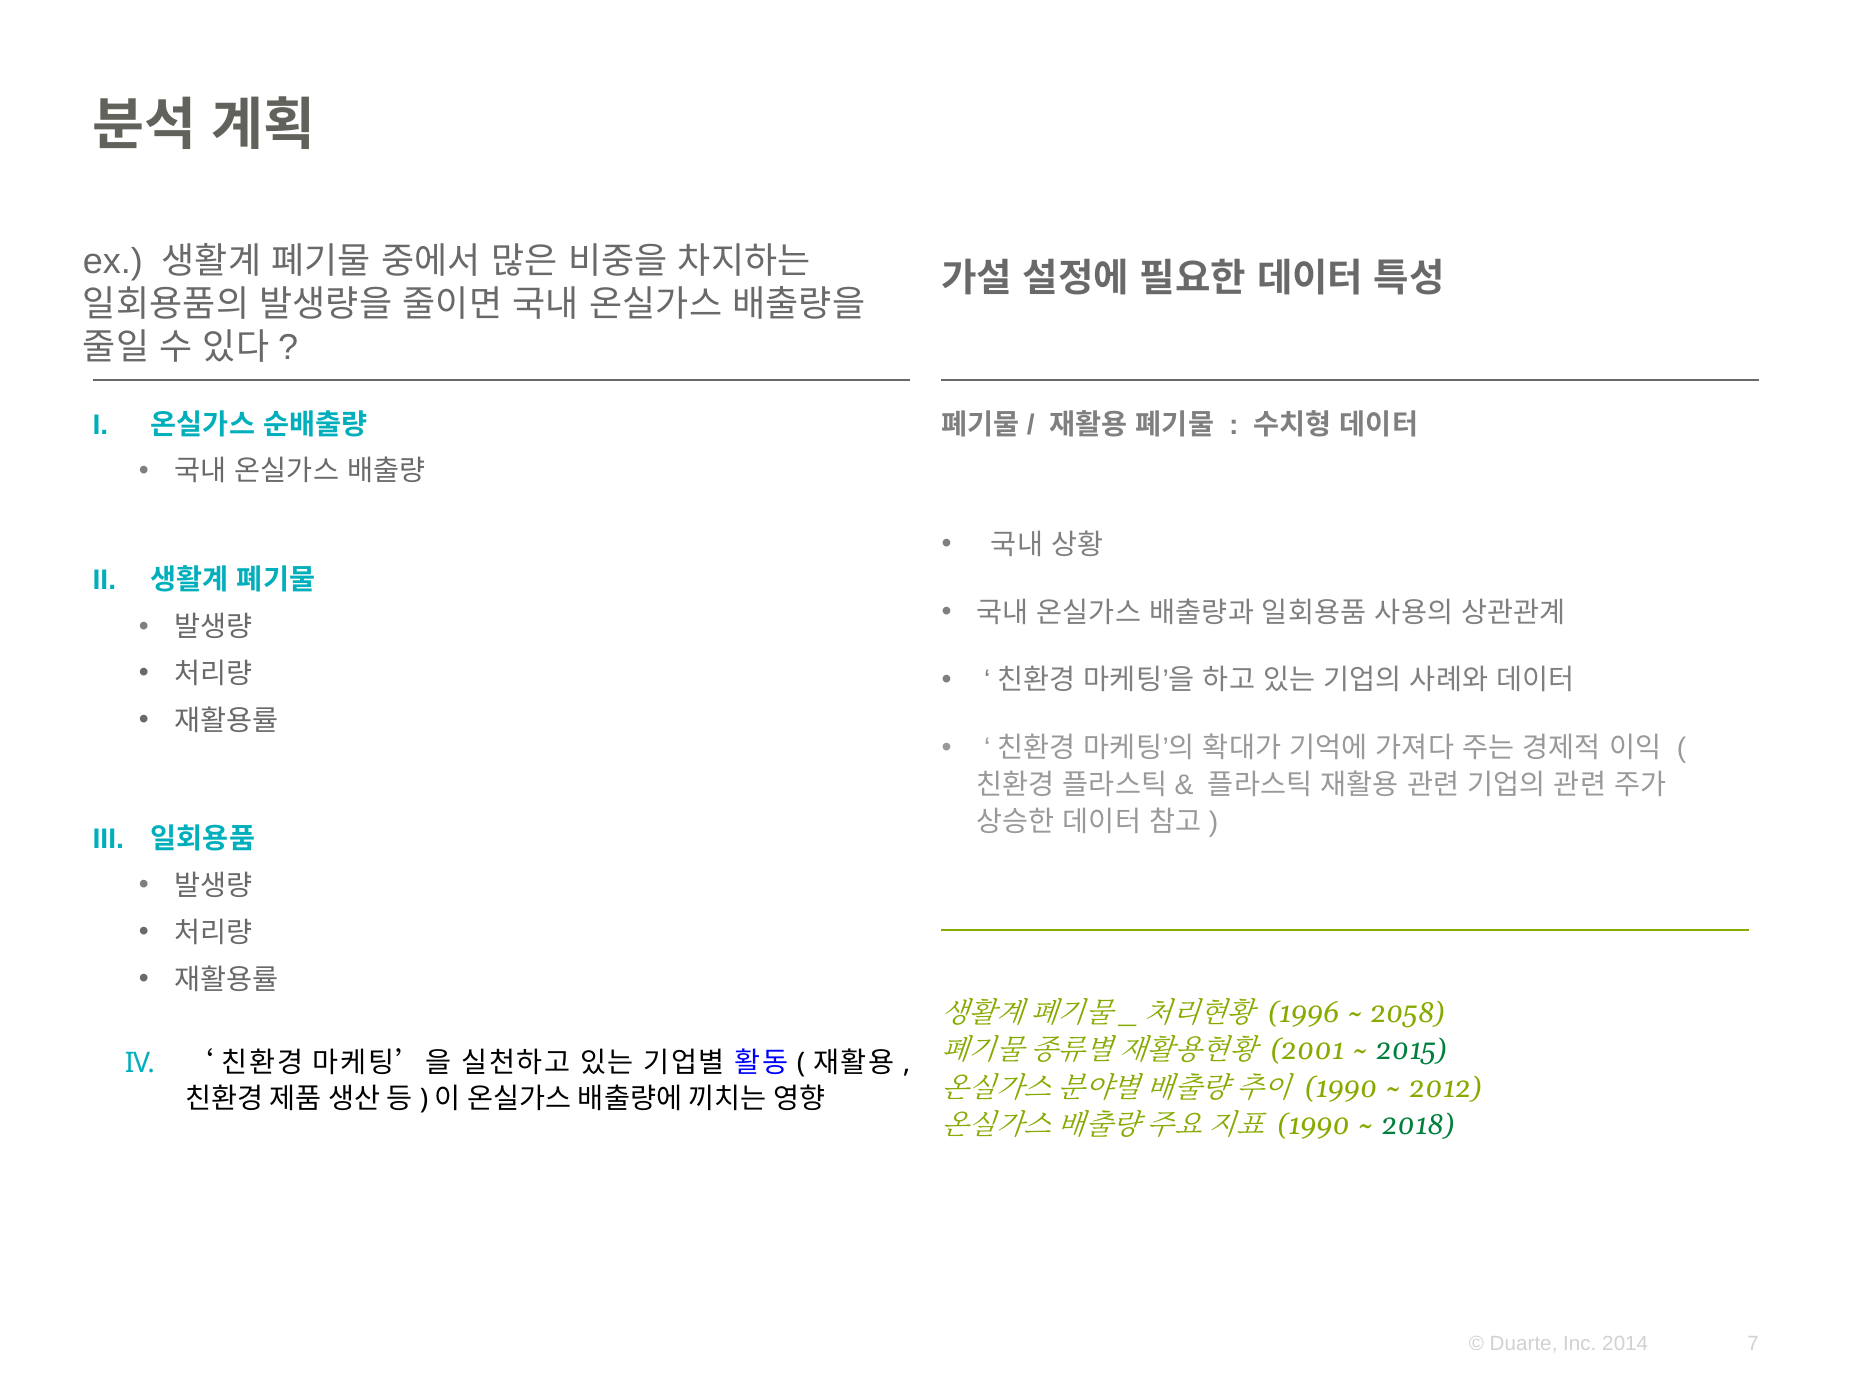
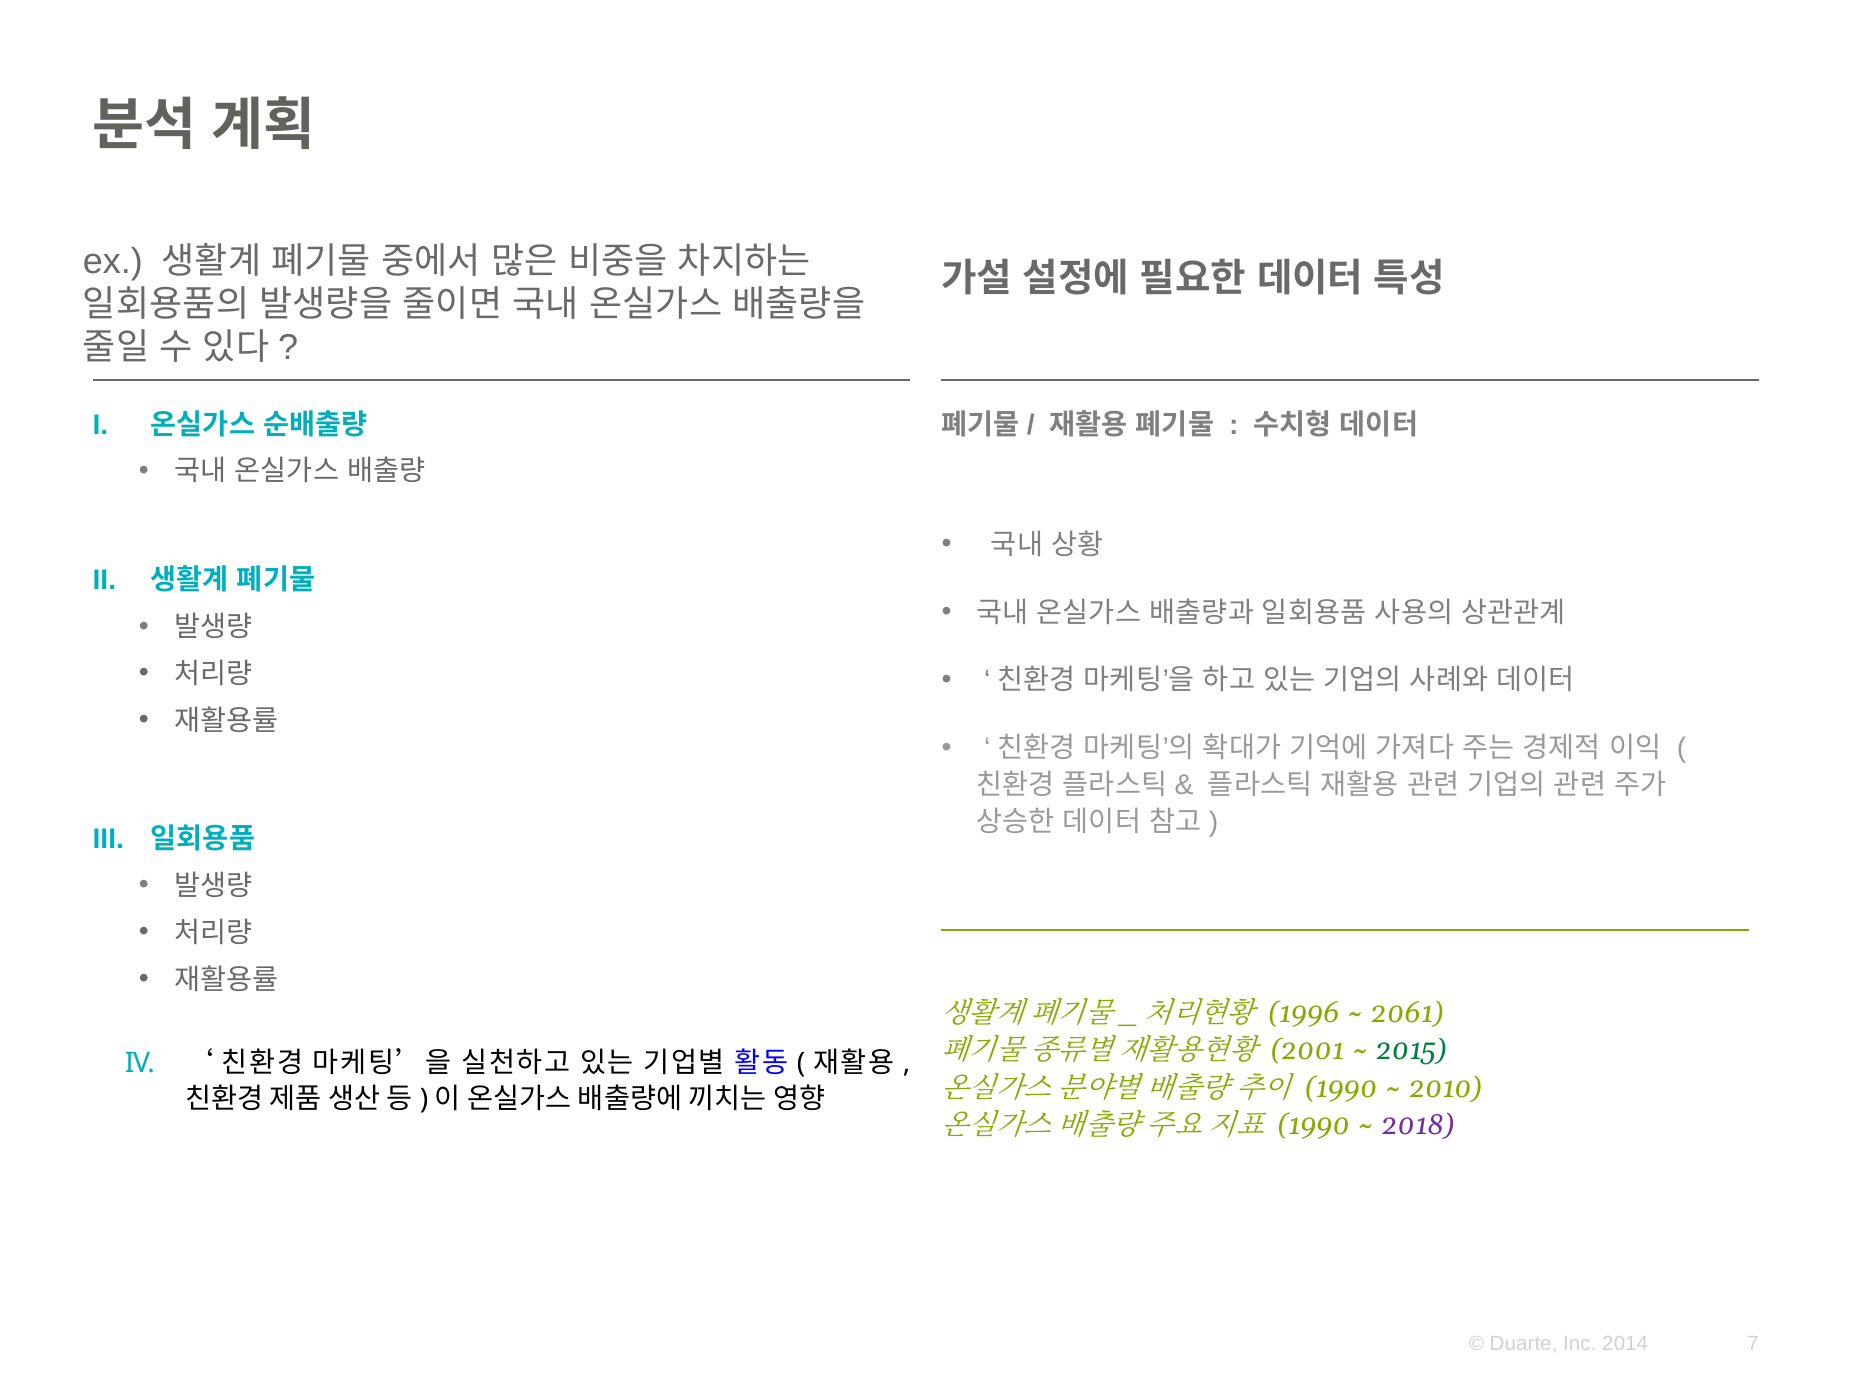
2058: 2058 -> 2061 (1407, 1013)
2012: 2012 -> 2010 (1446, 1088)
2018 colour: green -> purple (1418, 1125)
